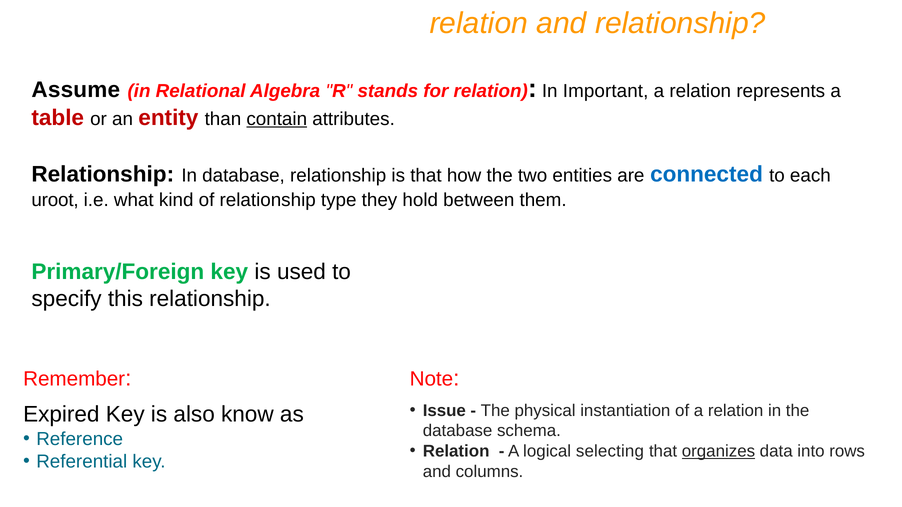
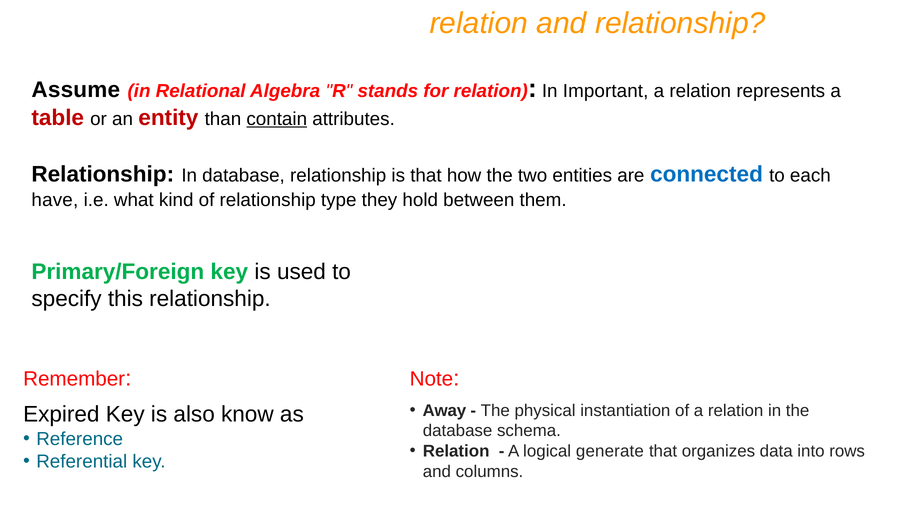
uroot: uroot -> have (55, 200)
Issue: Issue -> Away (444, 411)
selecting: selecting -> generate (610, 452)
organizes underline: present -> none (718, 452)
